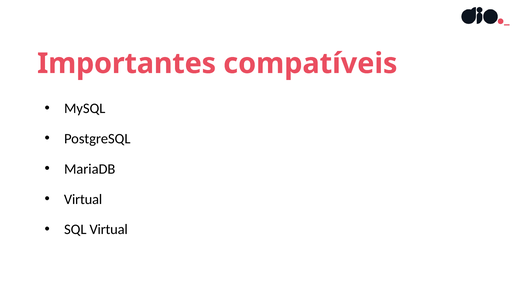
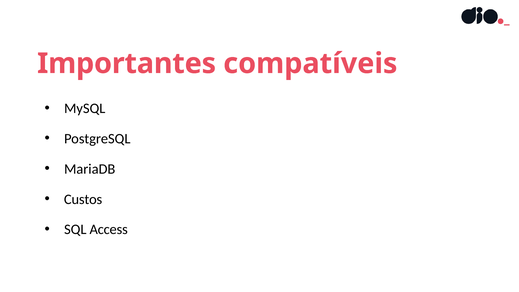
Virtual: Virtual -> Custos (83, 199)
SQL Virtual: Virtual -> Access (109, 230)
